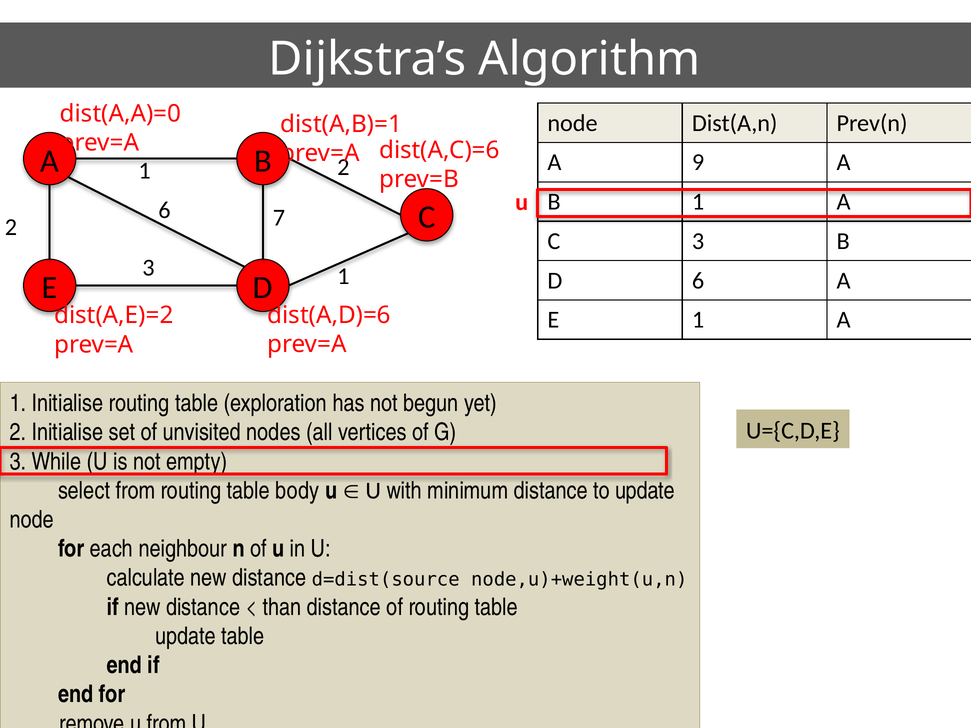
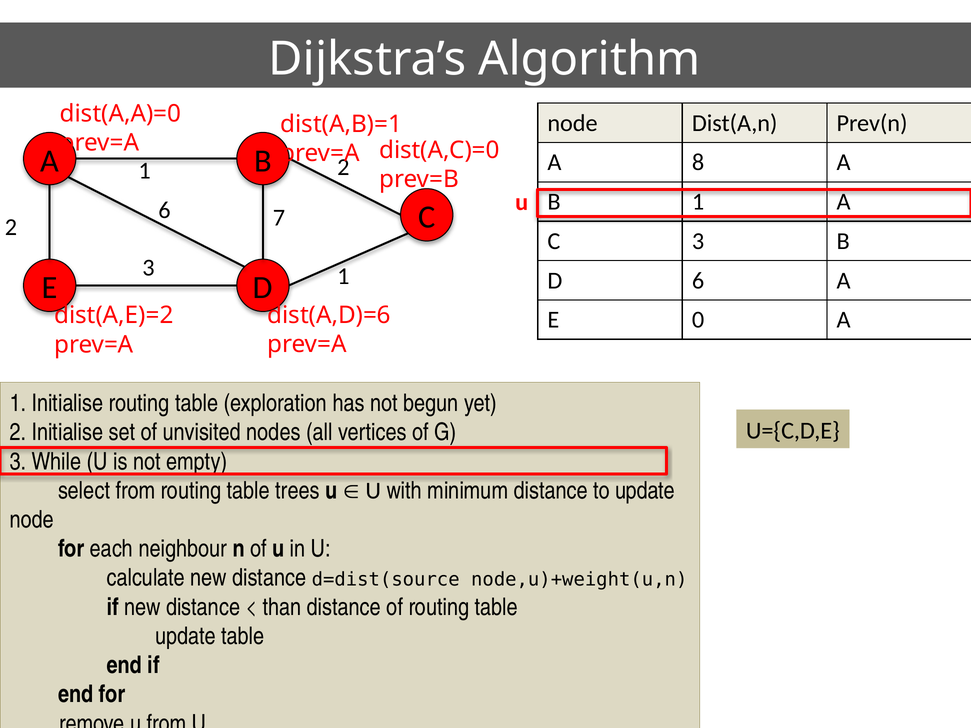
dist(A,C)=6: dist(A,C)=6 -> dist(A,C)=0 (439, 150)
9: 9 -> 8 (698, 163)
E 1: 1 -> 0 (698, 320)
body: body -> trees (298, 491)
